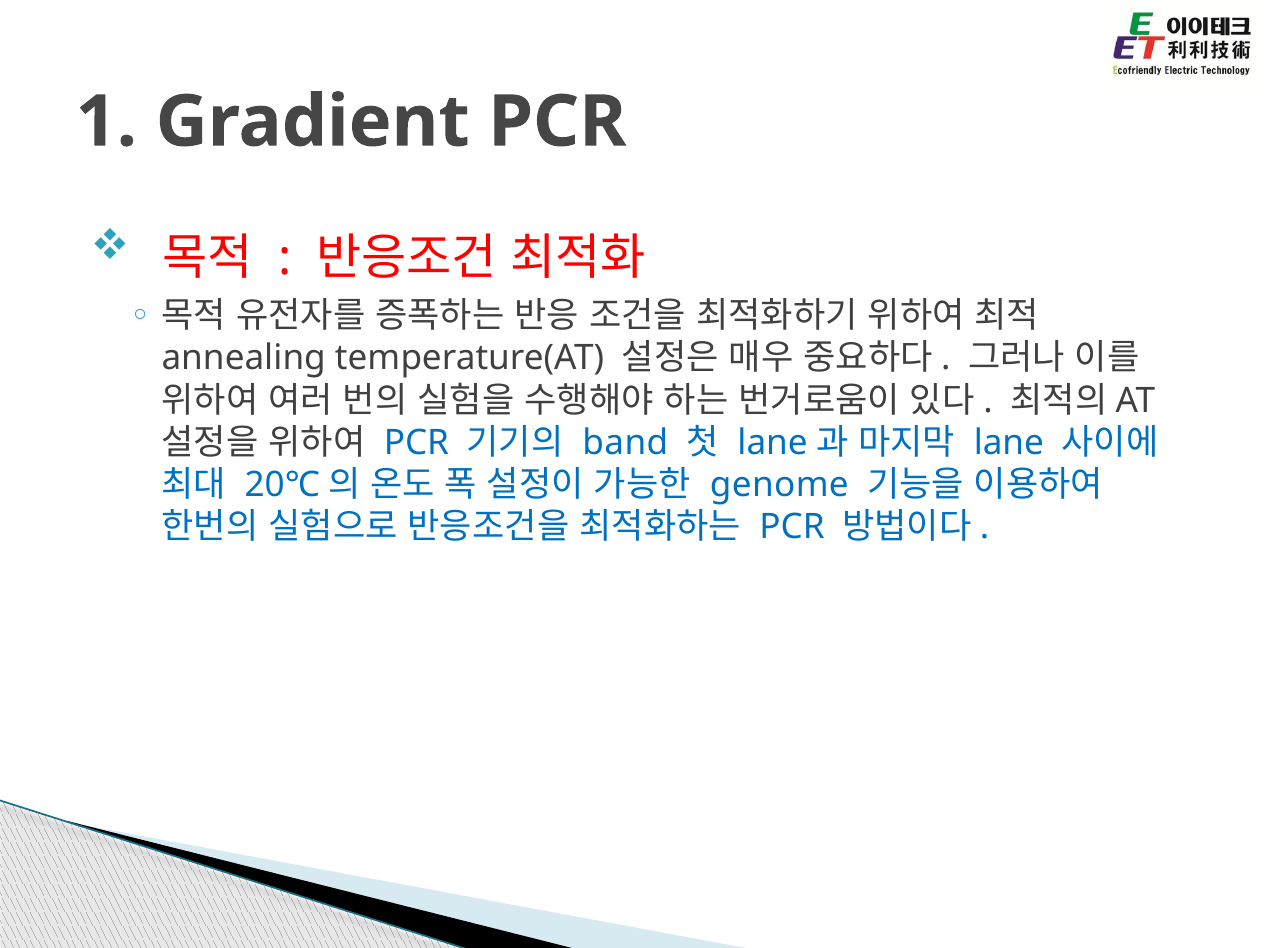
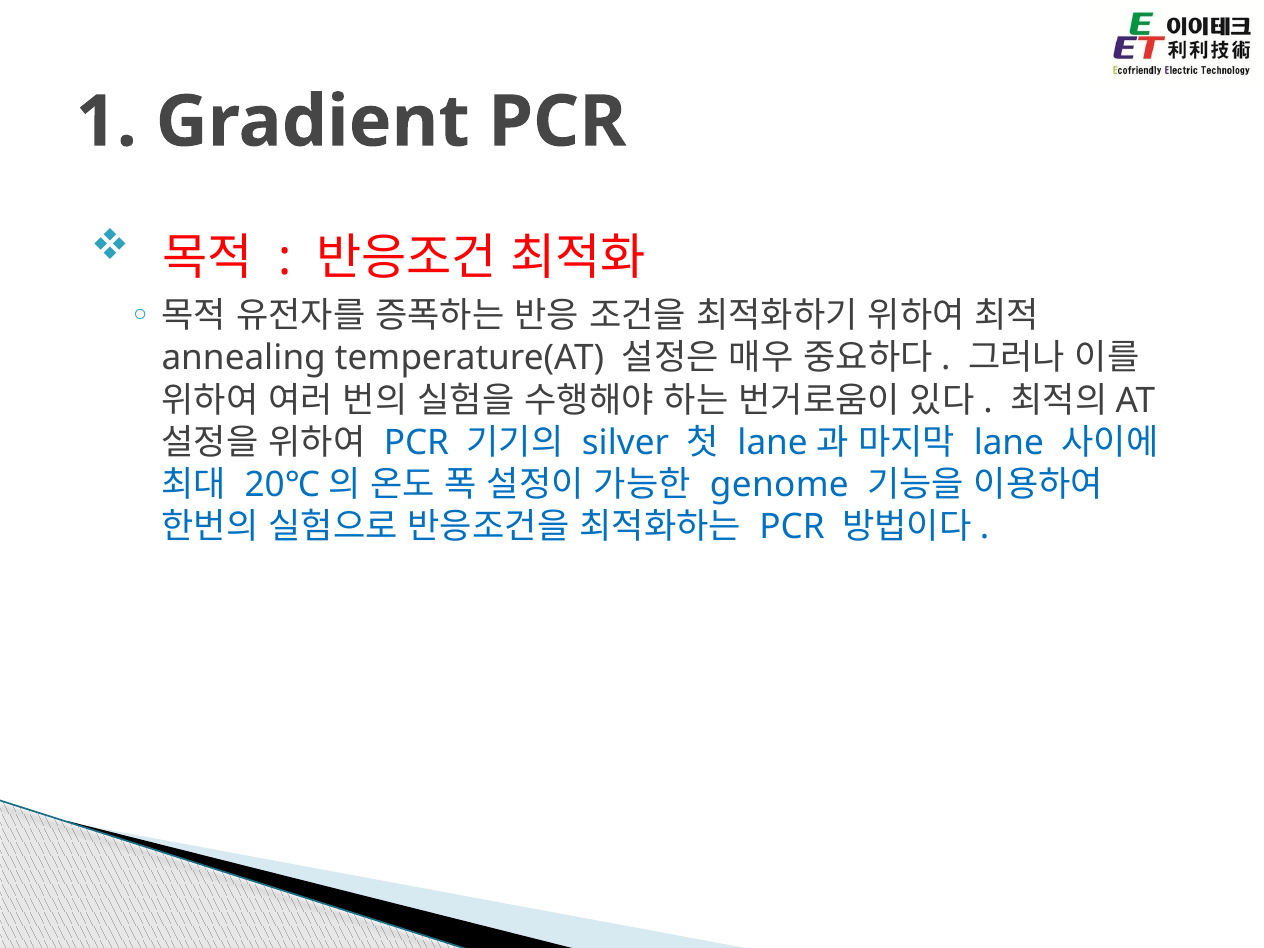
band: band -> silver (625, 443)
